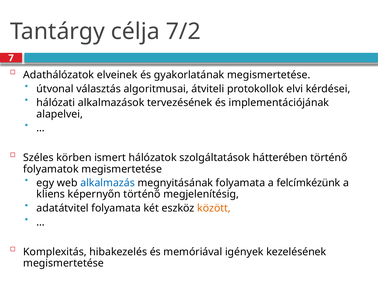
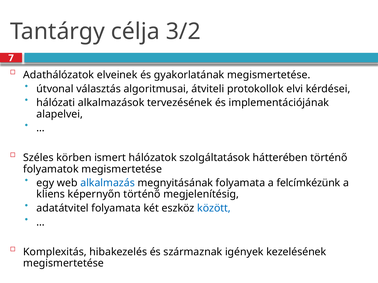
7/2: 7/2 -> 3/2 (183, 32)
között colour: orange -> blue (214, 209)
memóriával: memóriával -> származnak (193, 252)
